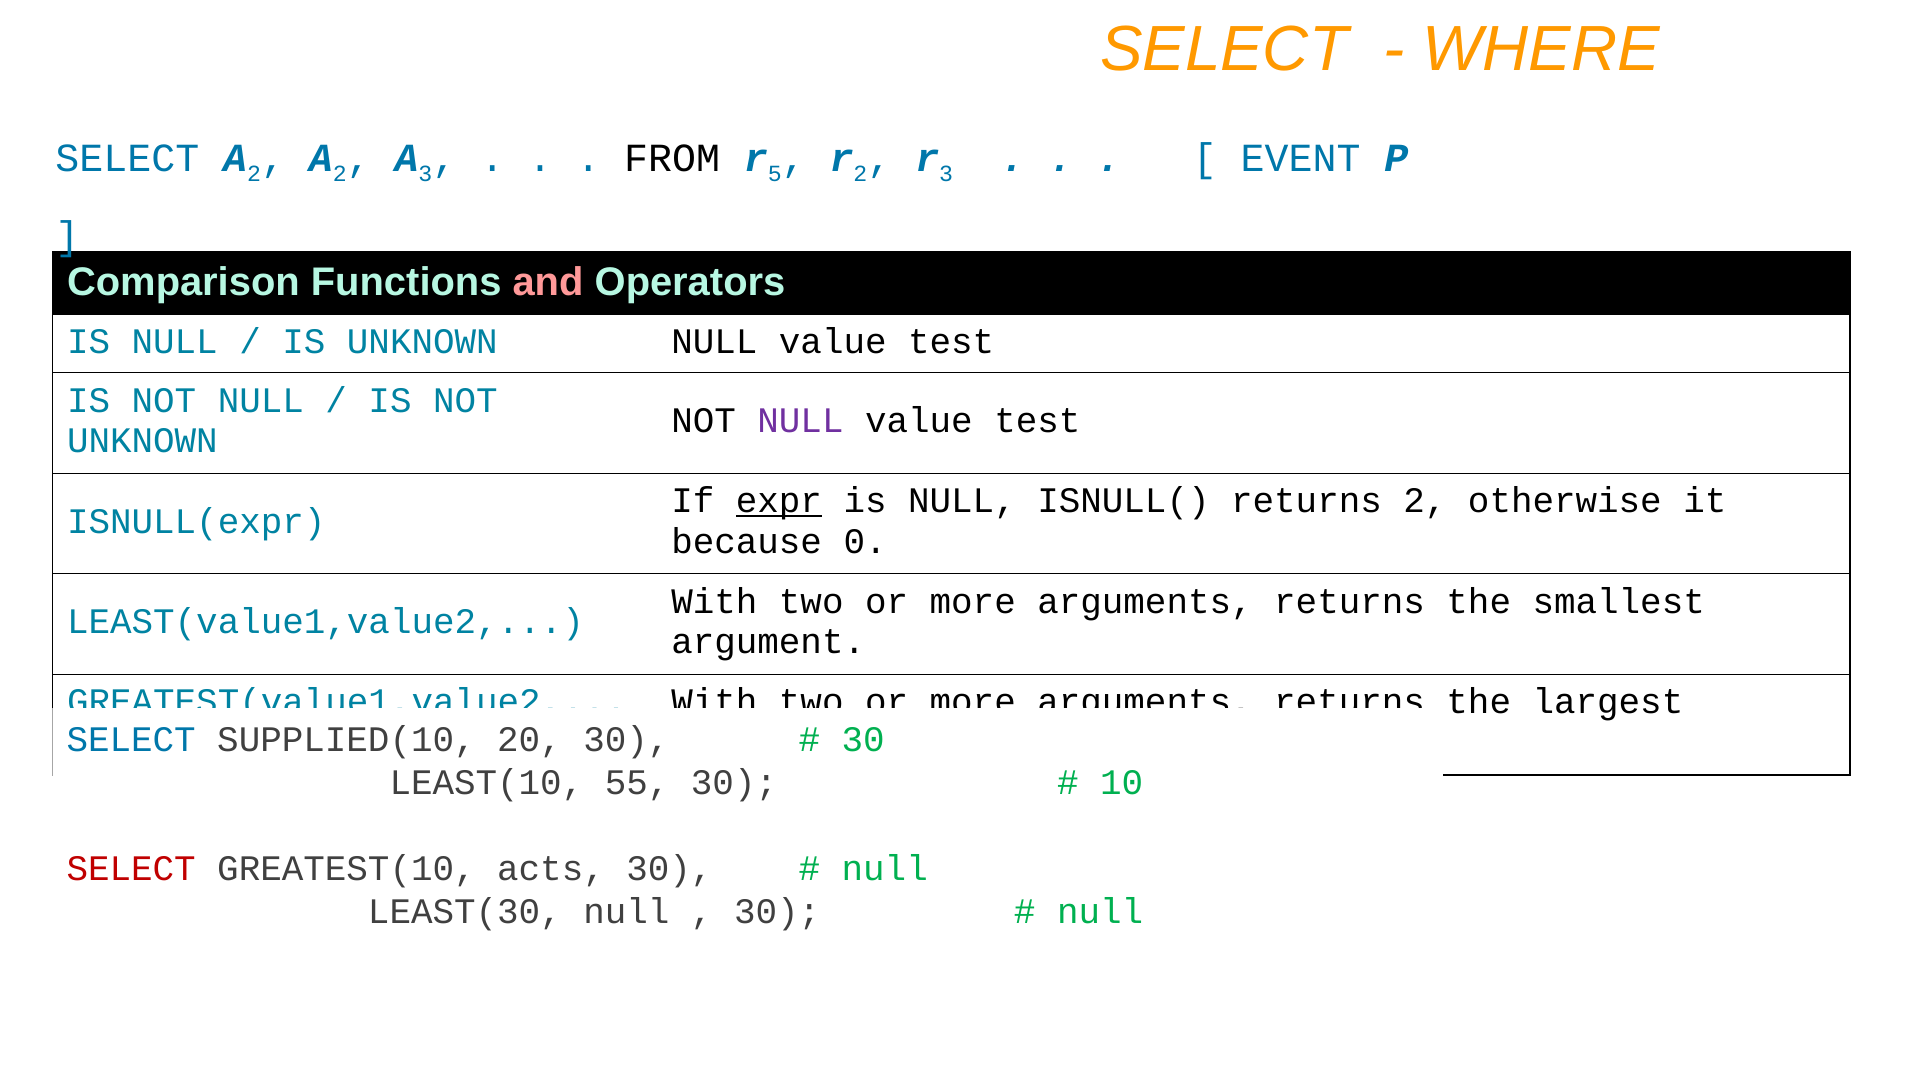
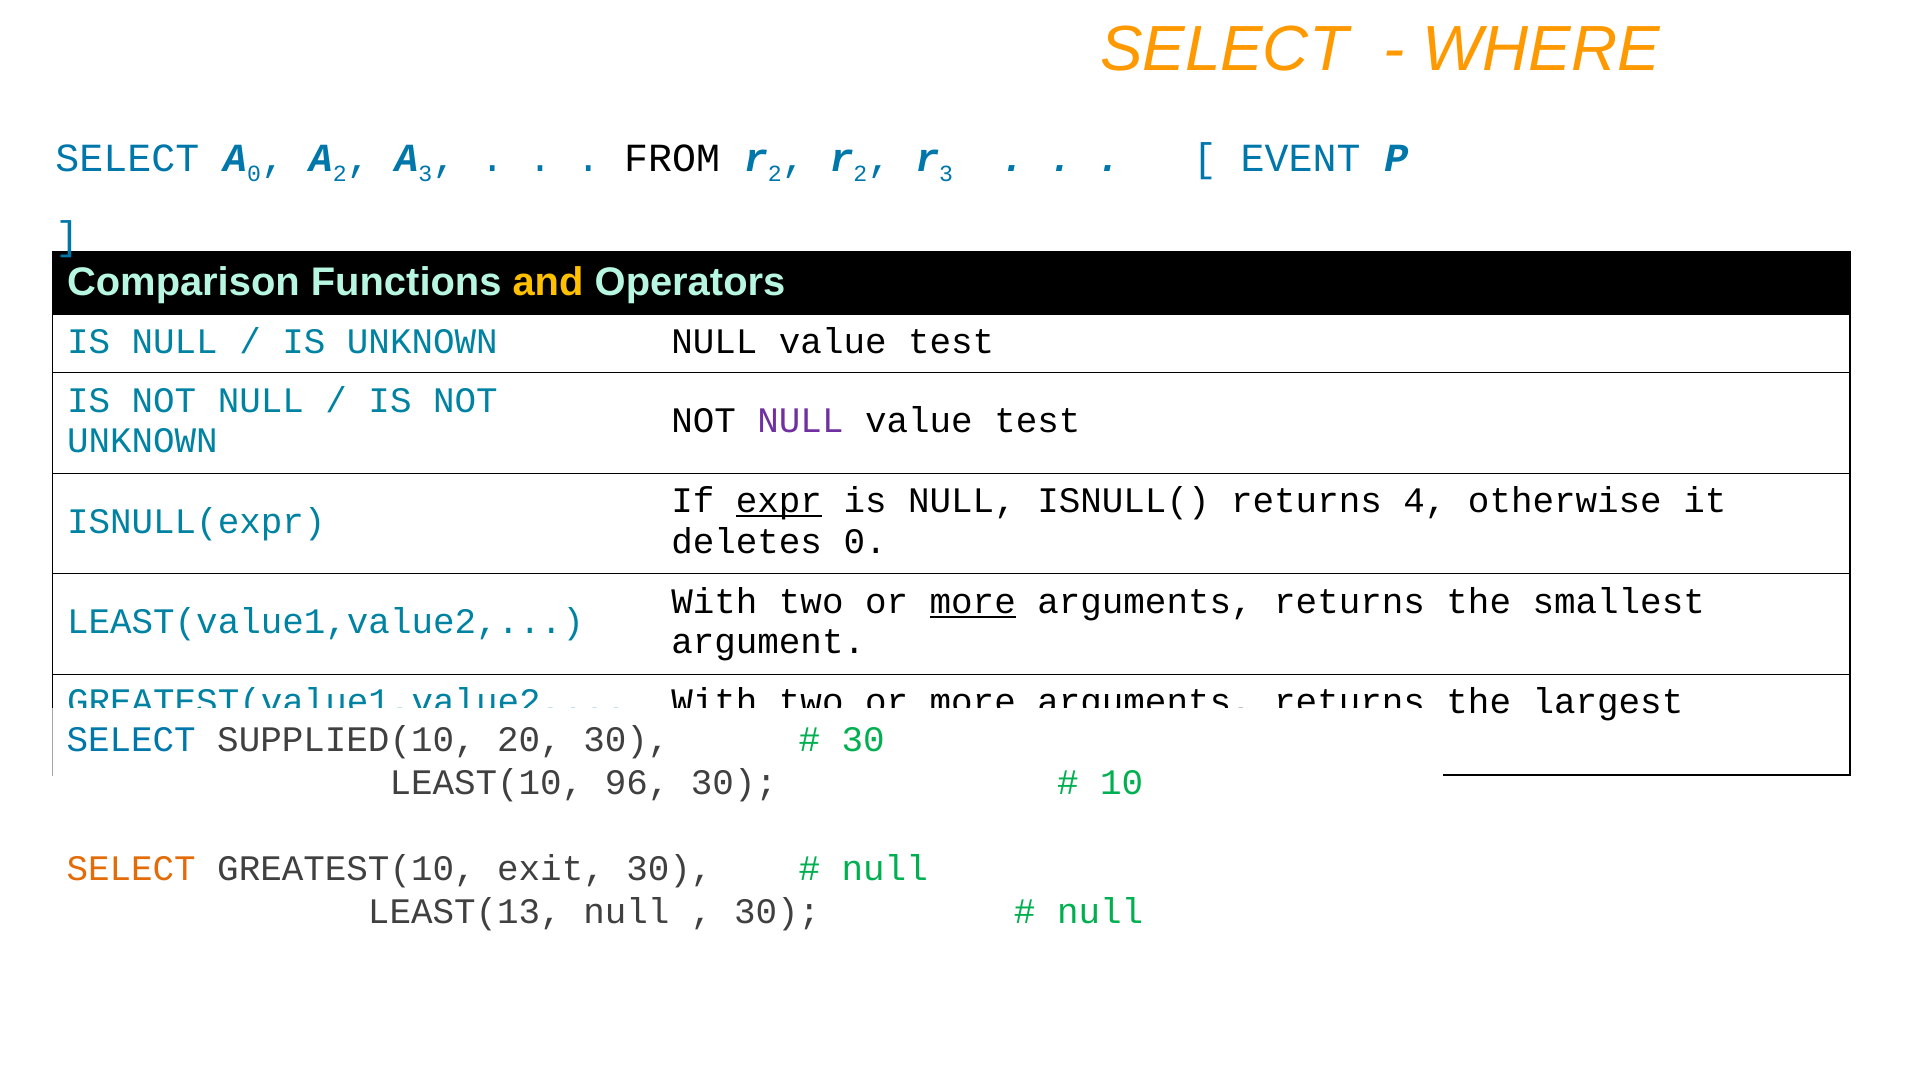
2: 2 -> 0 (254, 174)
5: 5 -> 2 (775, 174)
and colour: pink -> yellow (548, 282)
returns 2: 2 -> 4 (1425, 501)
because: because -> deletes (747, 541)
more underline: none -> present (973, 601)
55: 55 -> 96 (637, 782)
SELECT colour: red -> orange (131, 868)
acts: acts -> exit (551, 868)
LEAST(30: LEAST(30 -> LEAST(13 (465, 911)
